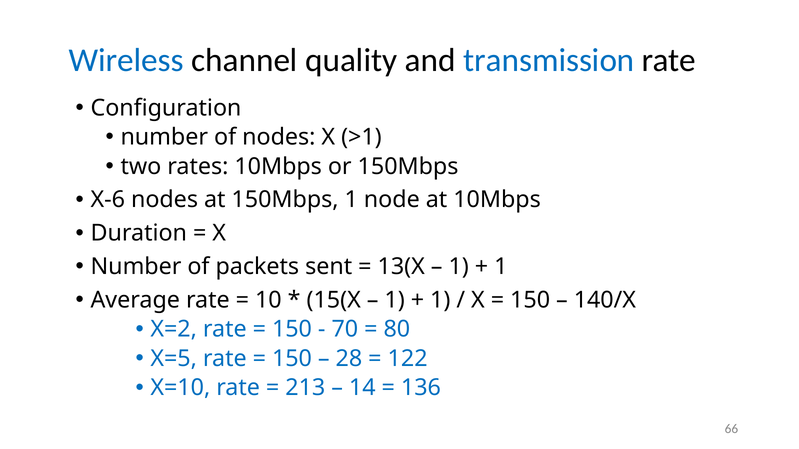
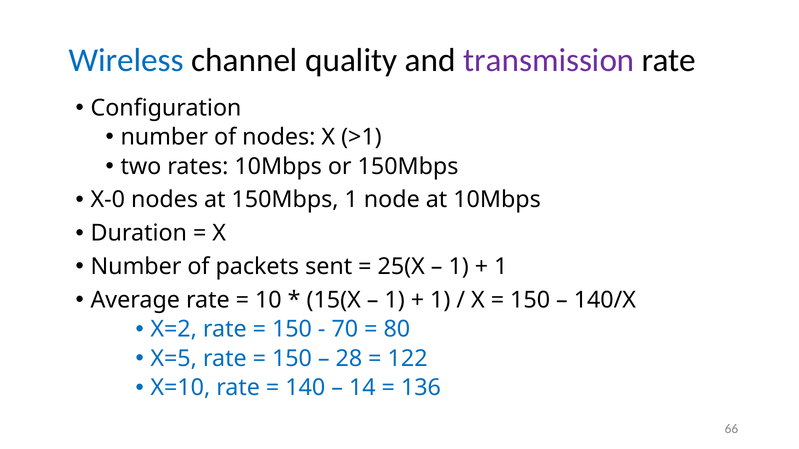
transmission colour: blue -> purple (549, 60)
X-6: X-6 -> X-0 (108, 200)
13(X: 13(X -> 25(X (401, 267)
213: 213 -> 140 (305, 388)
